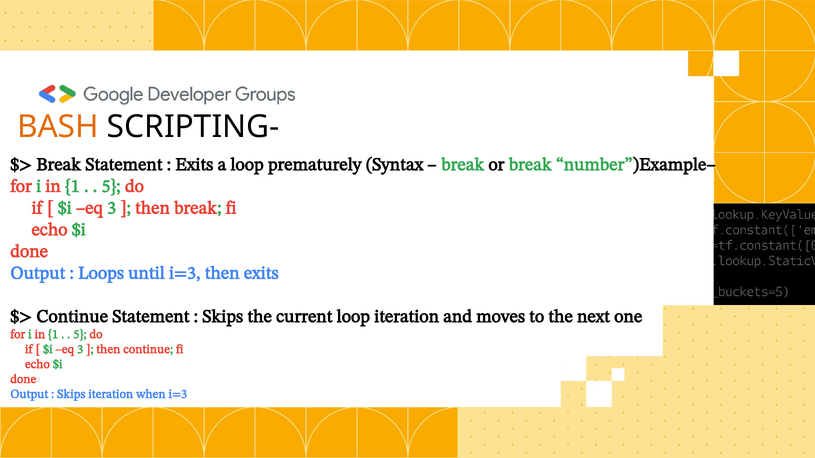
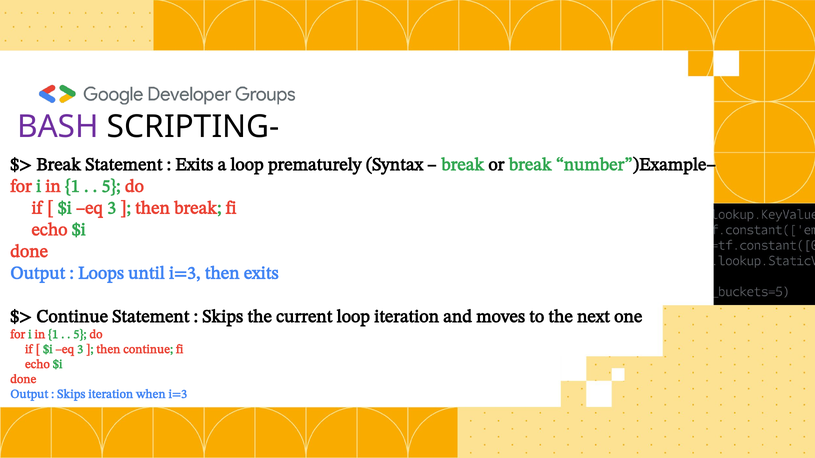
BASH colour: orange -> purple (58, 127)
